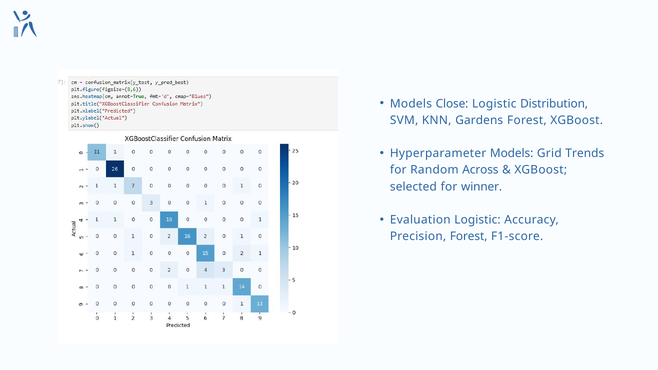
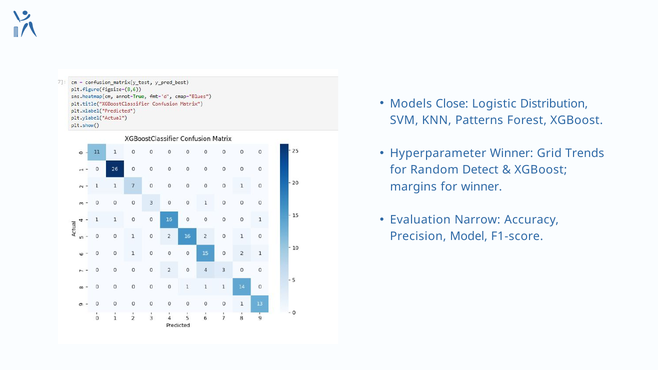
Gardens: Gardens -> Patterns (479, 120)
Hyperparameter Models: Models -> Winner (512, 154)
Across: Across -> Detect (480, 170)
selected: selected -> margins (413, 187)
Evaluation Logistic: Logistic -> Narrow (477, 220)
Precision Forest: Forest -> Model (469, 236)
